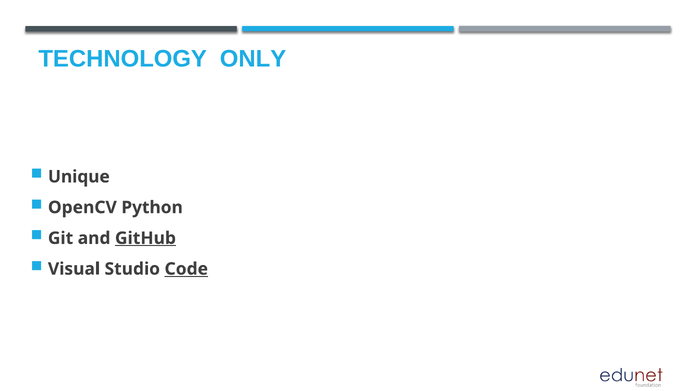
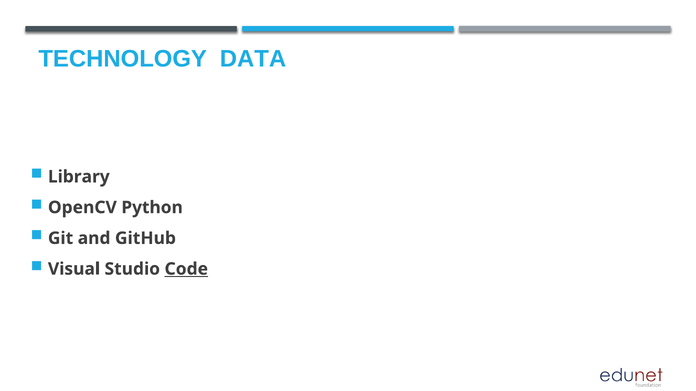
ONLY: ONLY -> DATA (253, 59)
Unique: Unique -> Library (79, 177)
GitHub underline: present -> none (145, 239)
